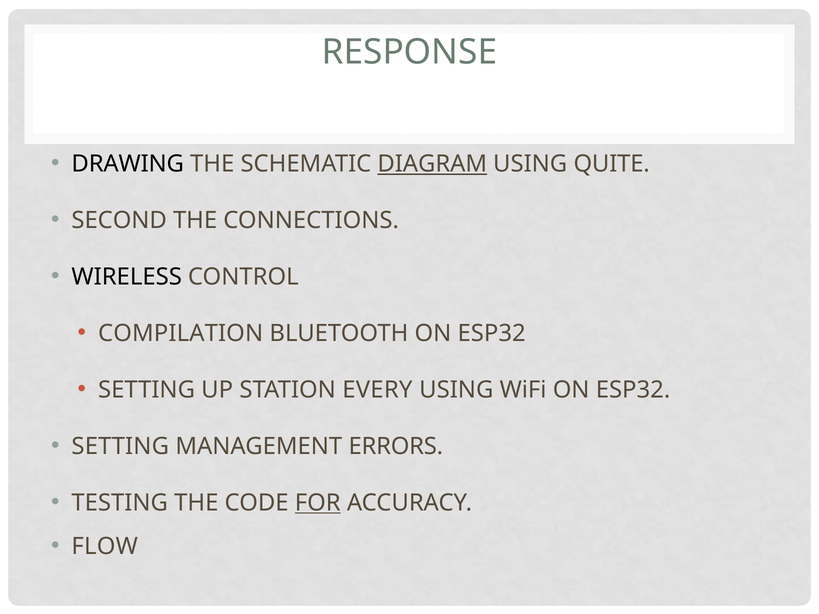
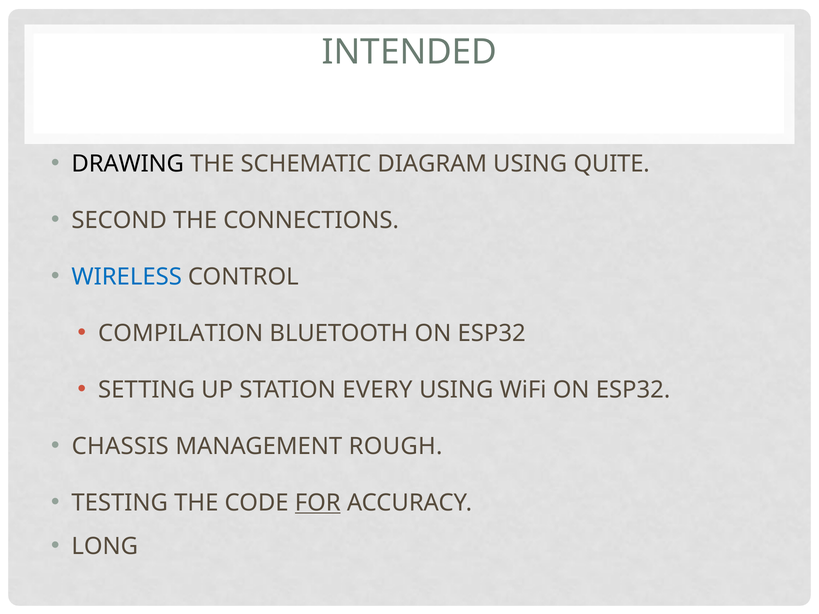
RESPONSE: RESPONSE -> INTENDED (410, 52)
DIAGRAM underline: present -> none (432, 164)
WIRELESS colour: black -> blue (127, 277)
SETTING: SETTING -> CHASSIS (120, 446)
ERRORS: ERRORS -> ROUGH (396, 446)
FLOW: FLOW -> LONG (105, 547)
